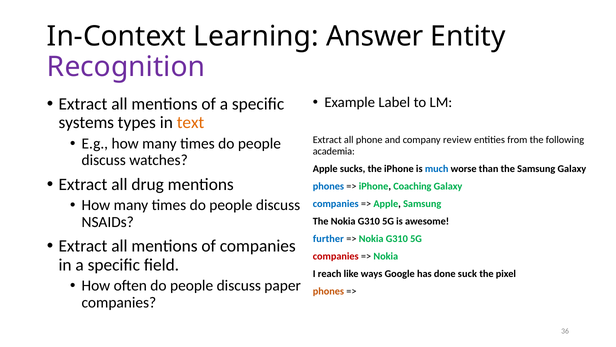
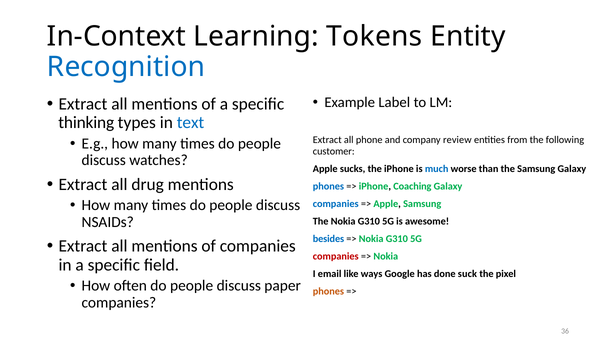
Answer: Answer -> Tokens (374, 37)
Recognition colour: purple -> blue (126, 67)
systems: systems -> thinking (86, 123)
text colour: orange -> blue (191, 123)
academia: academia -> customer (334, 151)
further: further -> besides (328, 238)
reach: reach -> email (330, 273)
